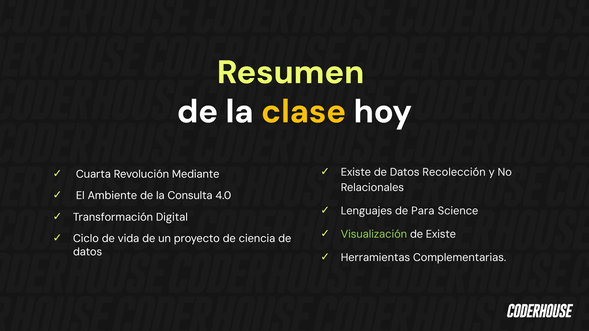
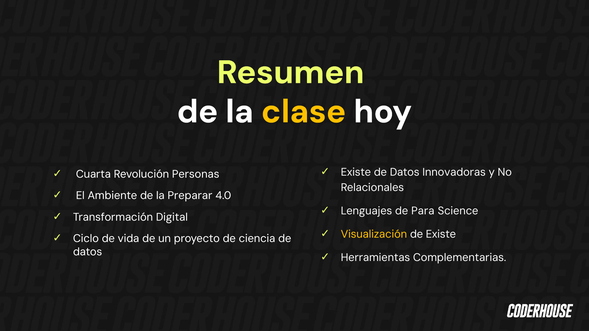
Recolección: Recolección -> Innovadoras (454, 172)
Mediante: Mediante -> Personas (196, 174)
Consulta: Consulta -> Preparar (190, 196)
Visualización colour: light green -> yellow (374, 234)
